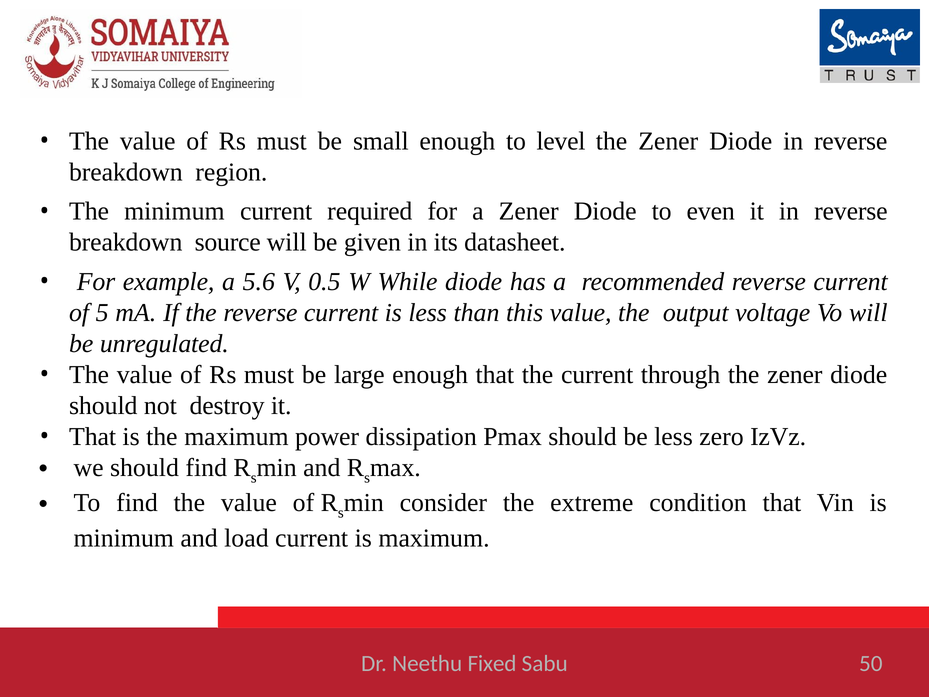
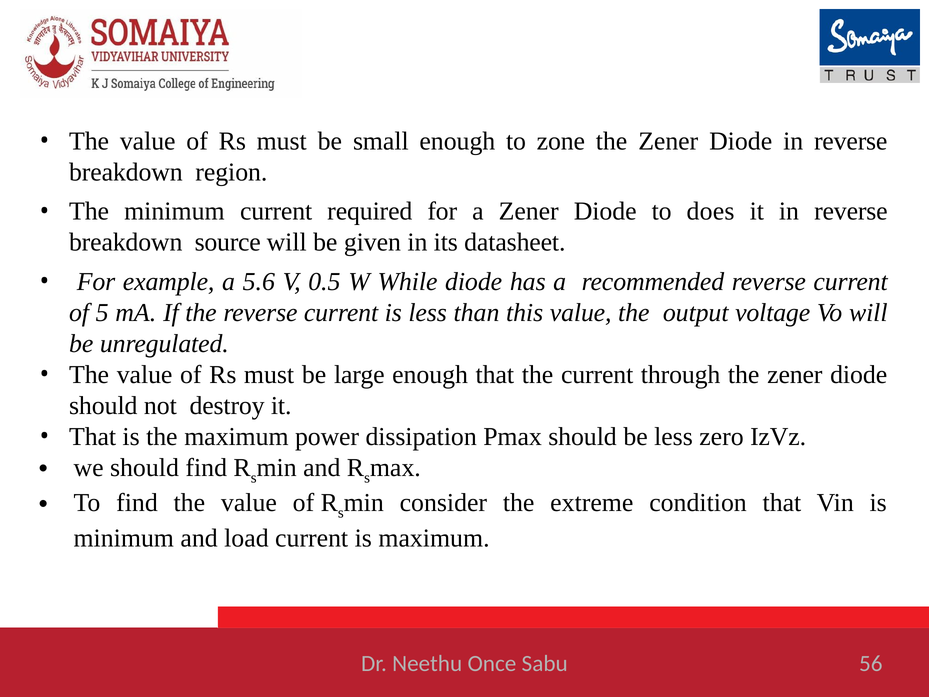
level: level -> zone (561, 141)
even: even -> does (711, 211)
Fixed: Fixed -> Once (492, 664)
50: 50 -> 56 (871, 664)
